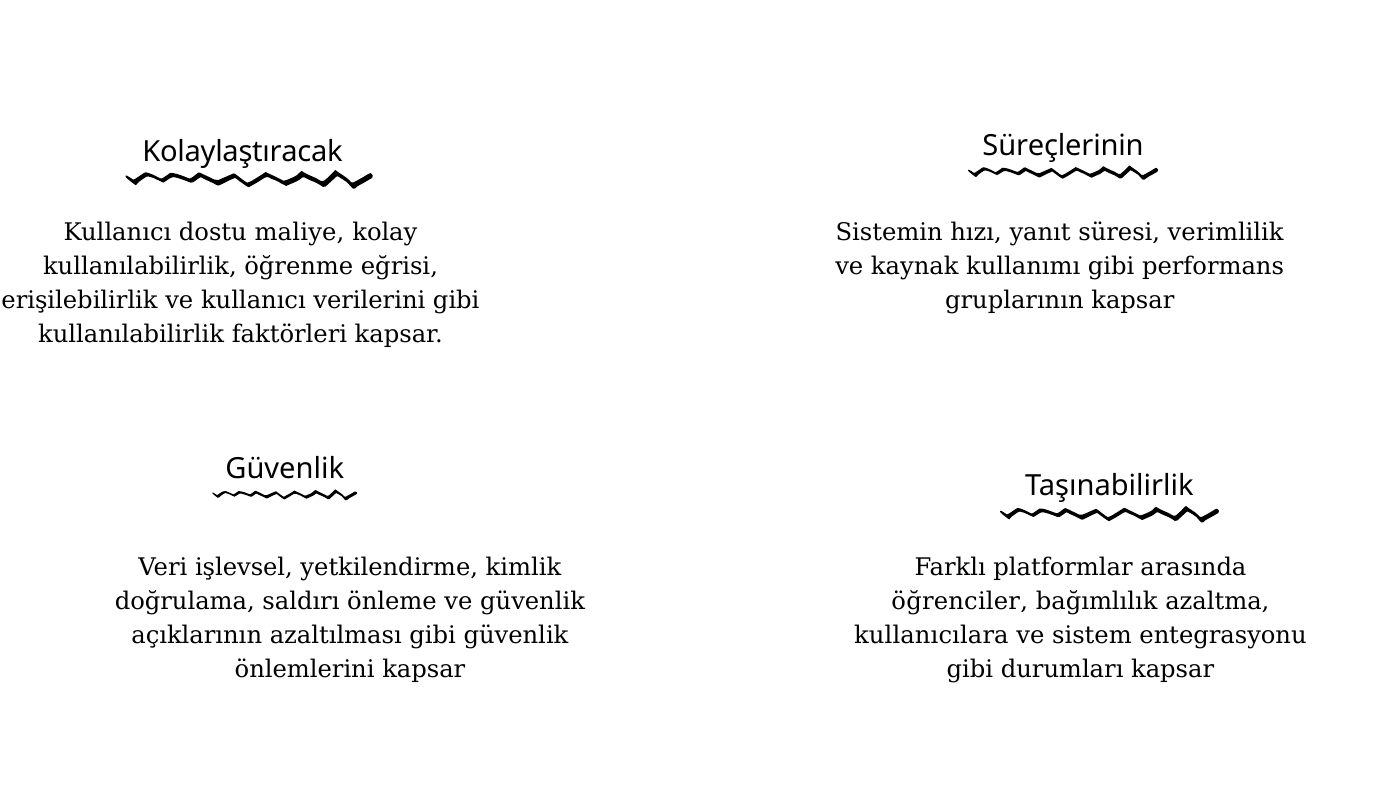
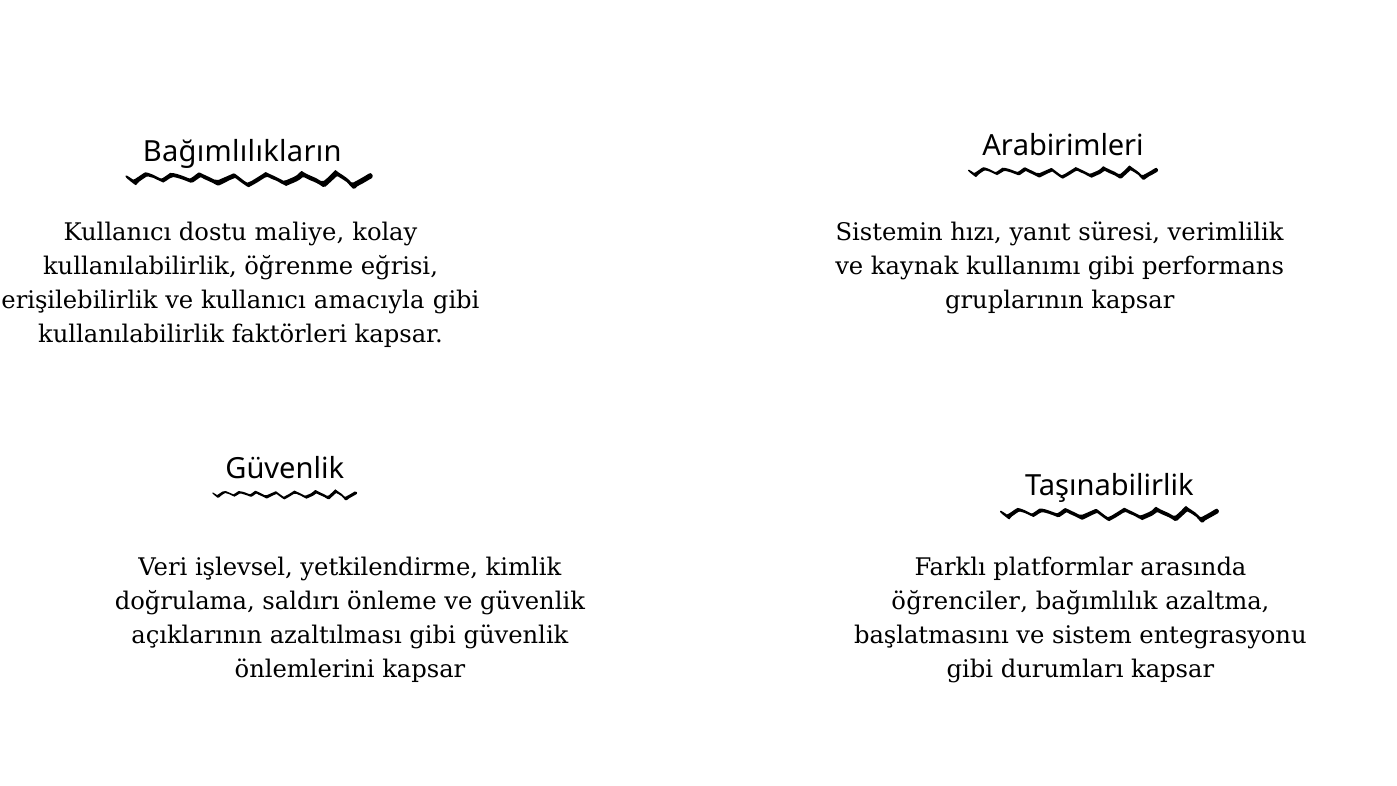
Süreçlerinin: Süreçlerinin -> Arabirimleri (1063, 146)
Kolaylaştıracak: Kolaylaştıracak -> Bağımlılıkların (242, 152)
verilerini: verilerini -> amacıyla (369, 301)
kullanıcılara: kullanıcılara -> başlatmasını (931, 635)
